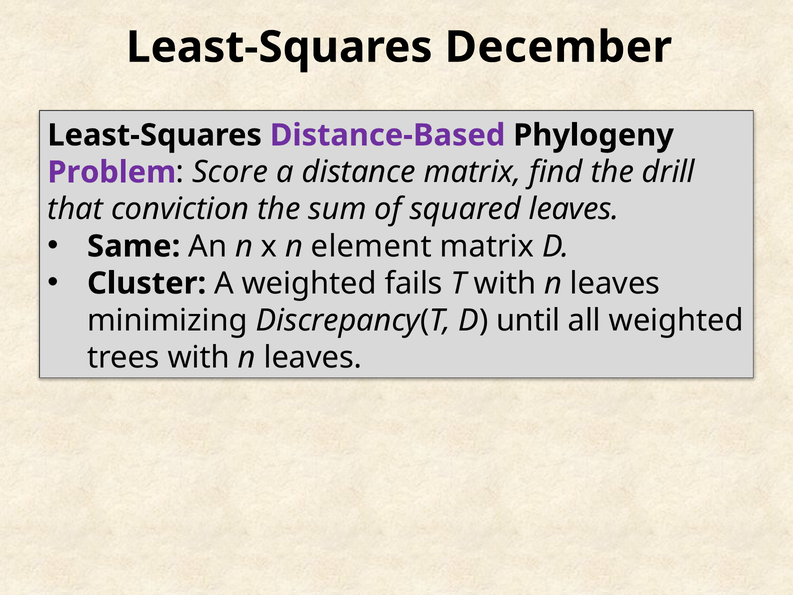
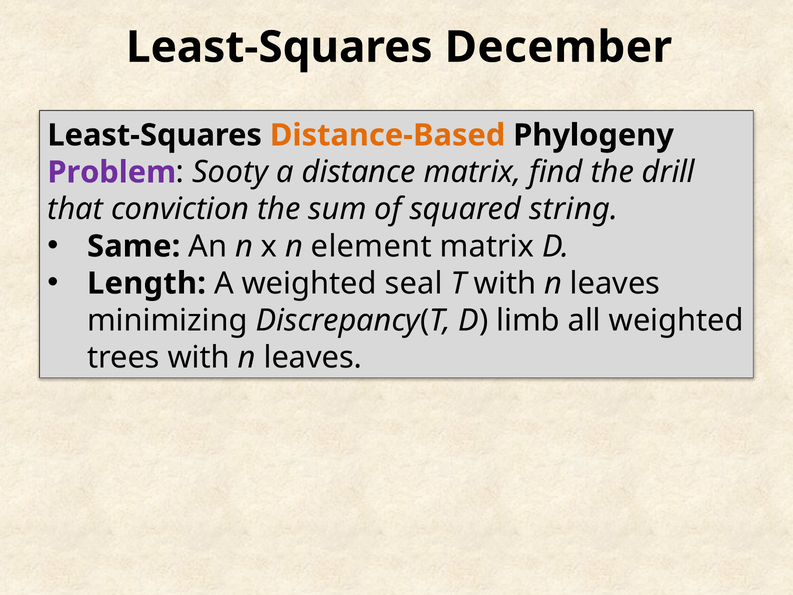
Distance-Based colour: purple -> orange (388, 135)
Score: Score -> Sooty (230, 172)
squared leaves: leaves -> string (574, 209)
Cluster: Cluster -> Length (147, 283)
fails: fails -> seal (414, 283)
until: until -> limb (528, 320)
